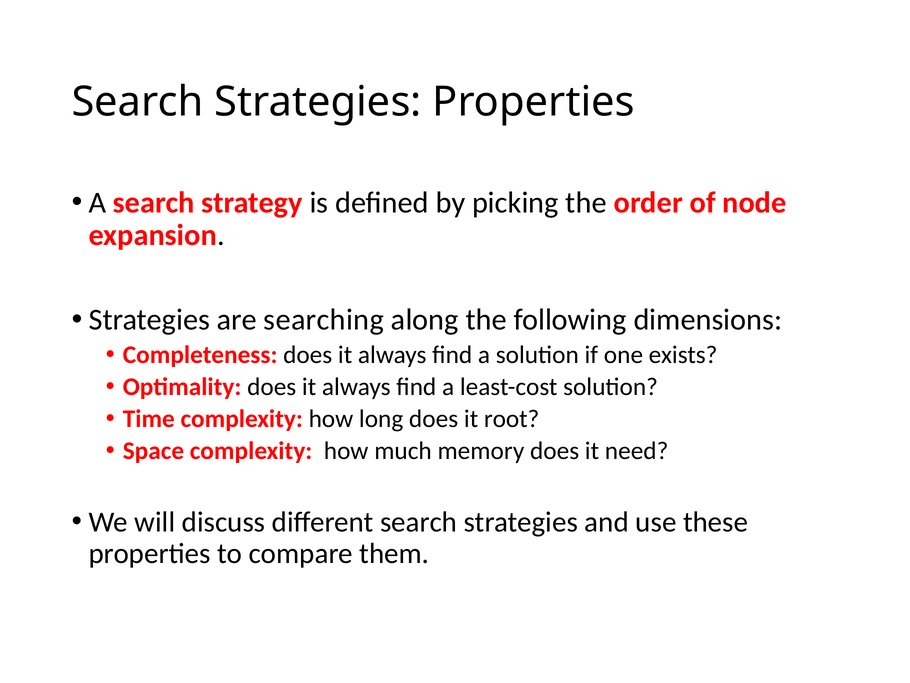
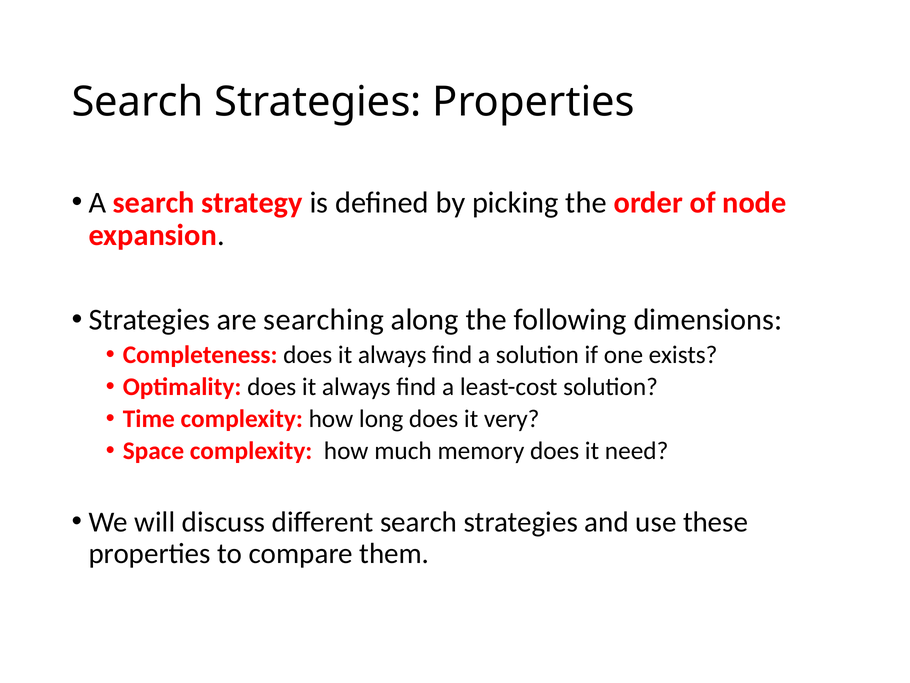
root: root -> very (512, 419)
